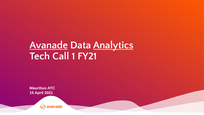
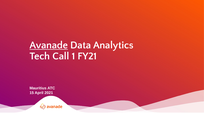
Analytics underline: present -> none (113, 45)
